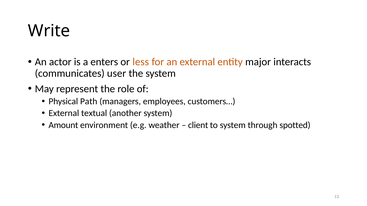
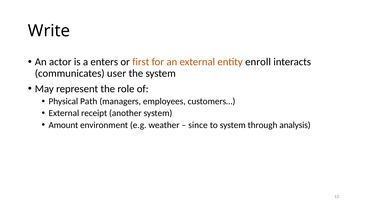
less: less -> first (141, 62)
major: major -> enroll (258, 62)
textual: textual -> receipt (94, 113)
client: client -> since (198, 125)
spotted: spotted -> analysis (295, 125)
